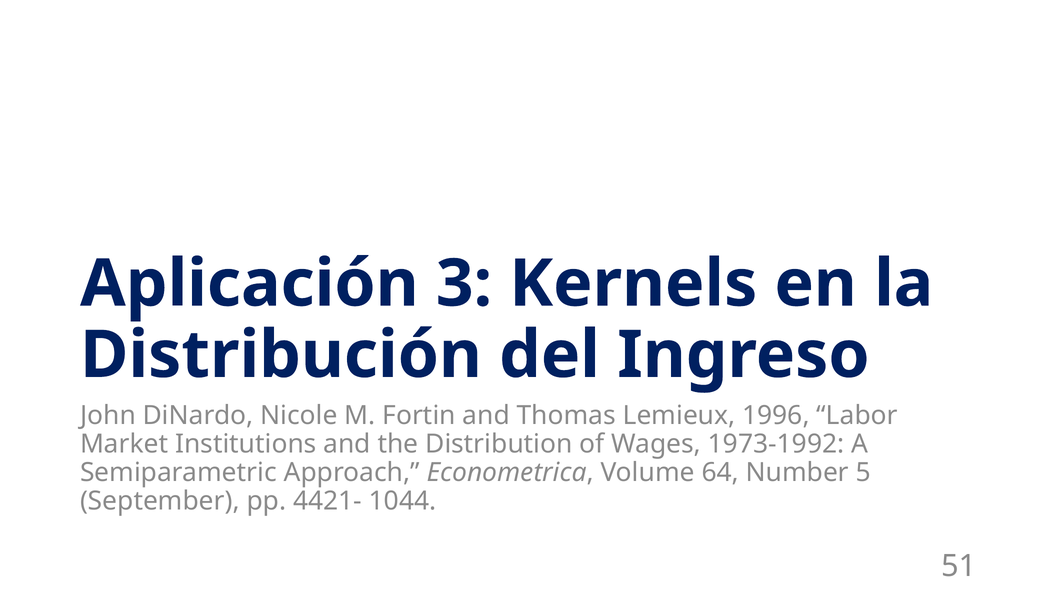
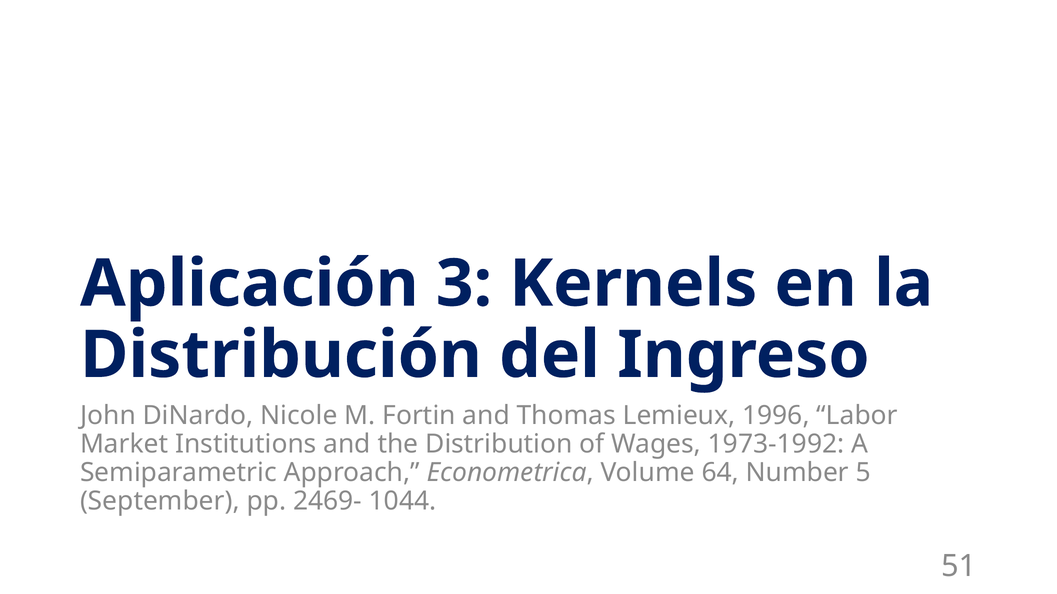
4421-: 4421- -> 2469- (328, 502)
